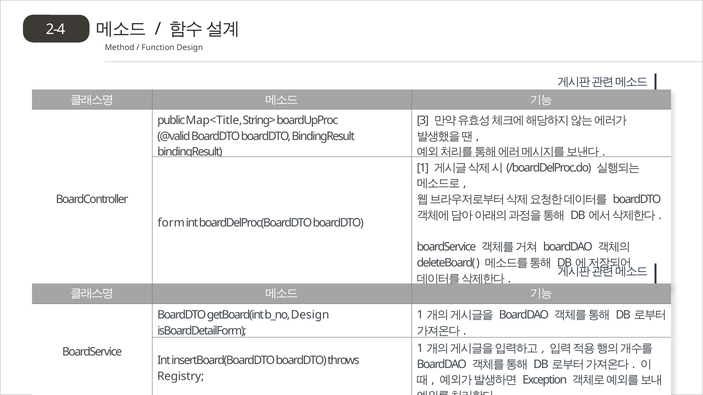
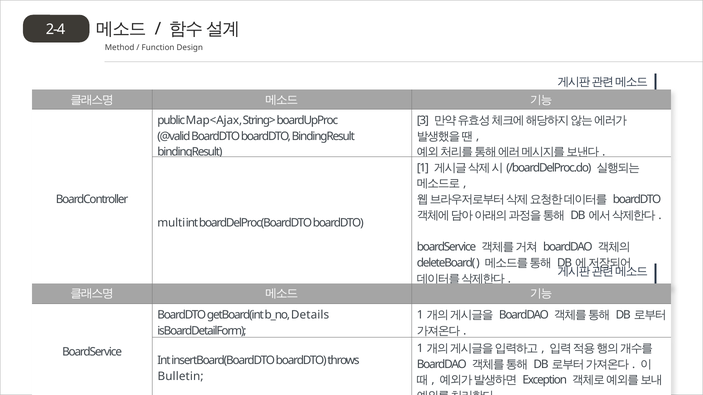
Map<Title: Map<Title -> Map<Ajax (214, 120)
form: form -> multi (171, 223)
Design: Design -> Details (310, 315)
Registry: Registry -> Bulletin (181, 377)
